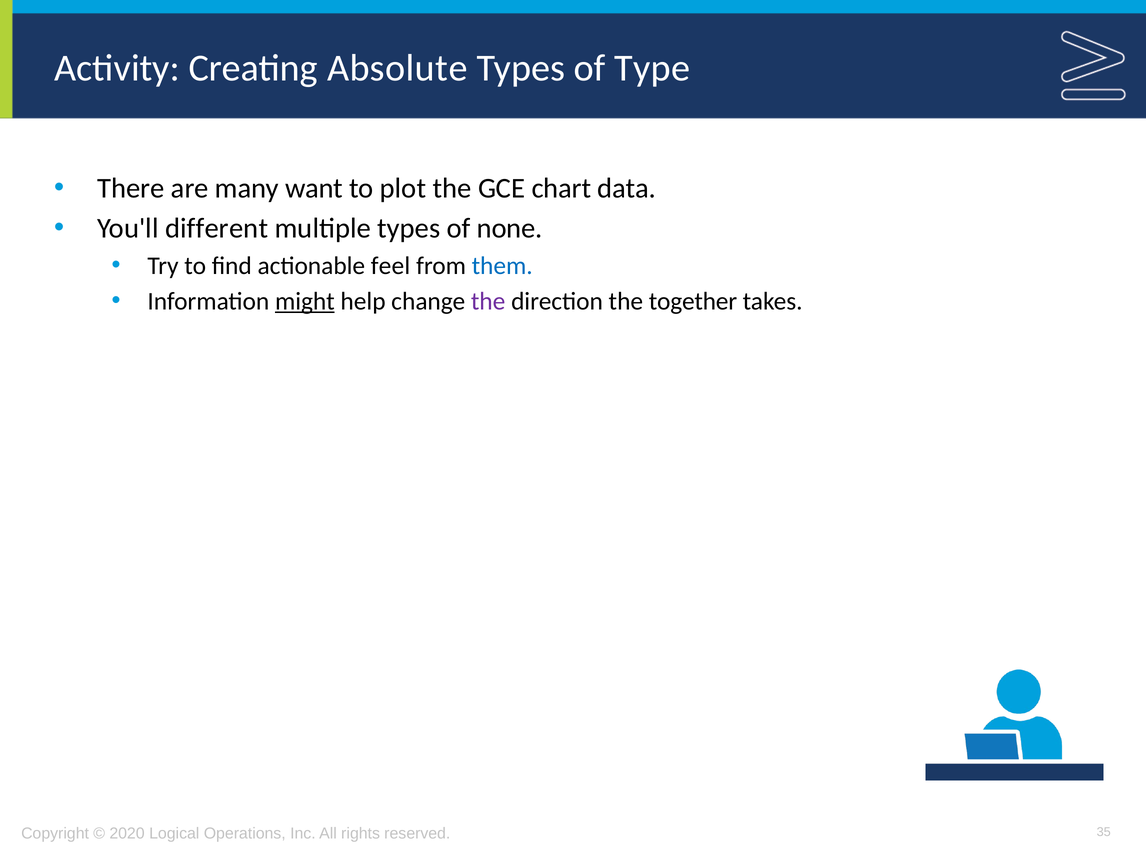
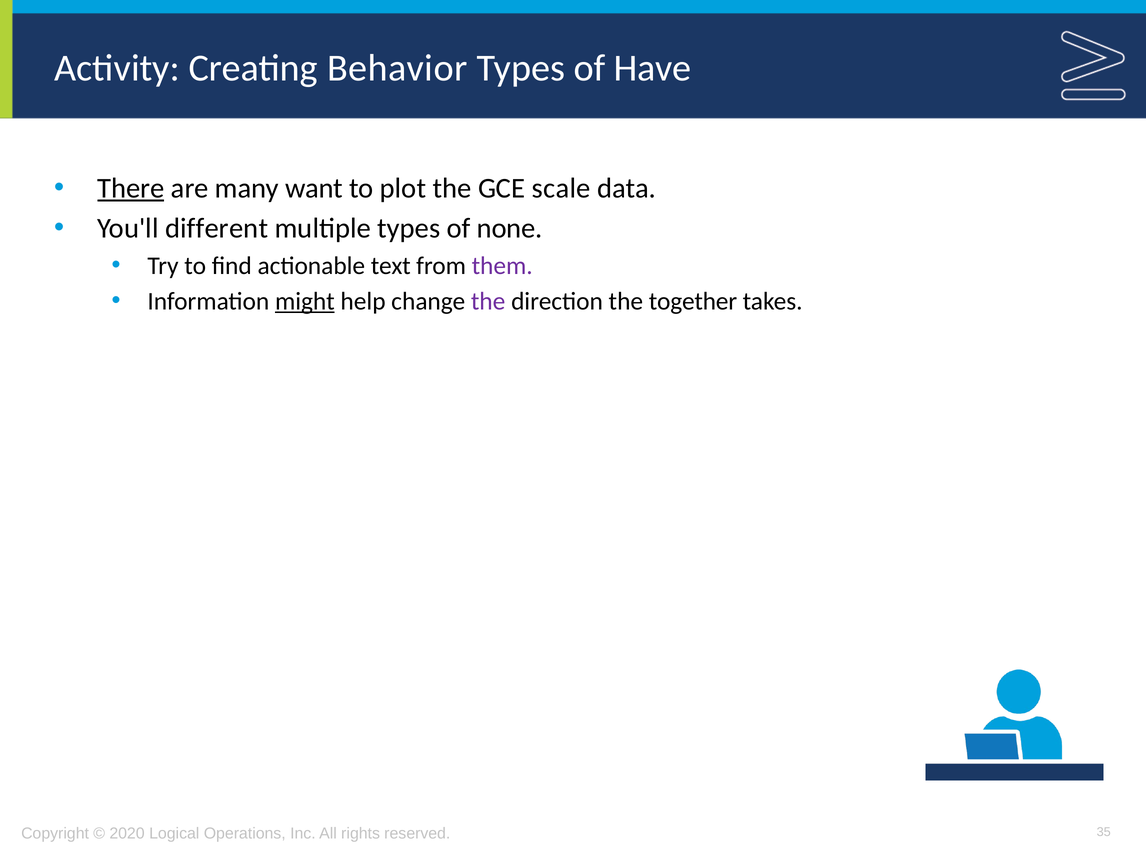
Absolute: Absolute -> Behavior (397, 68)
Type: Type -> Have (653, 68)
There underline: none -> present (131, 188)
chart: chart -> scale (561, 188)
feel: feel -> text (391, 266)
them colour: blue -> purple (502, 266)
